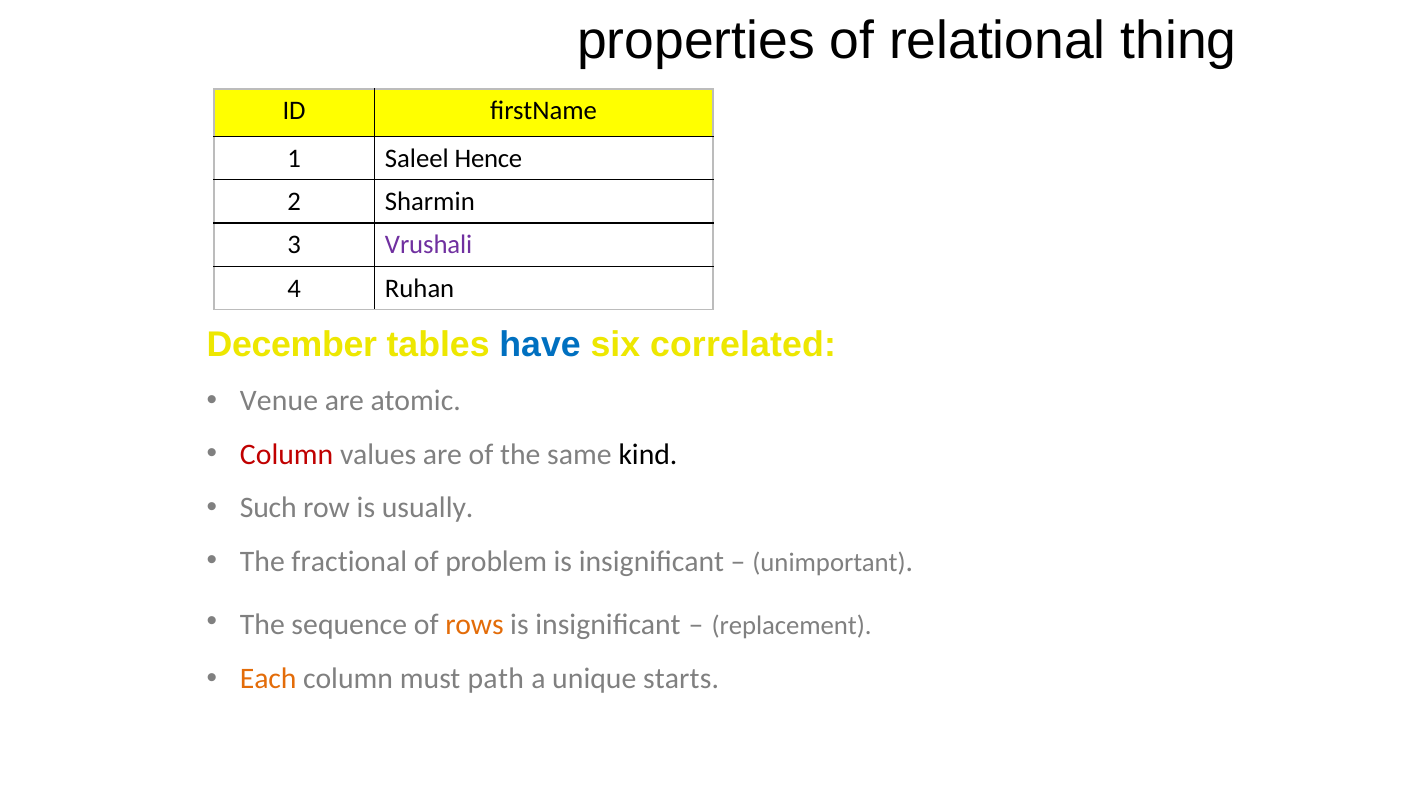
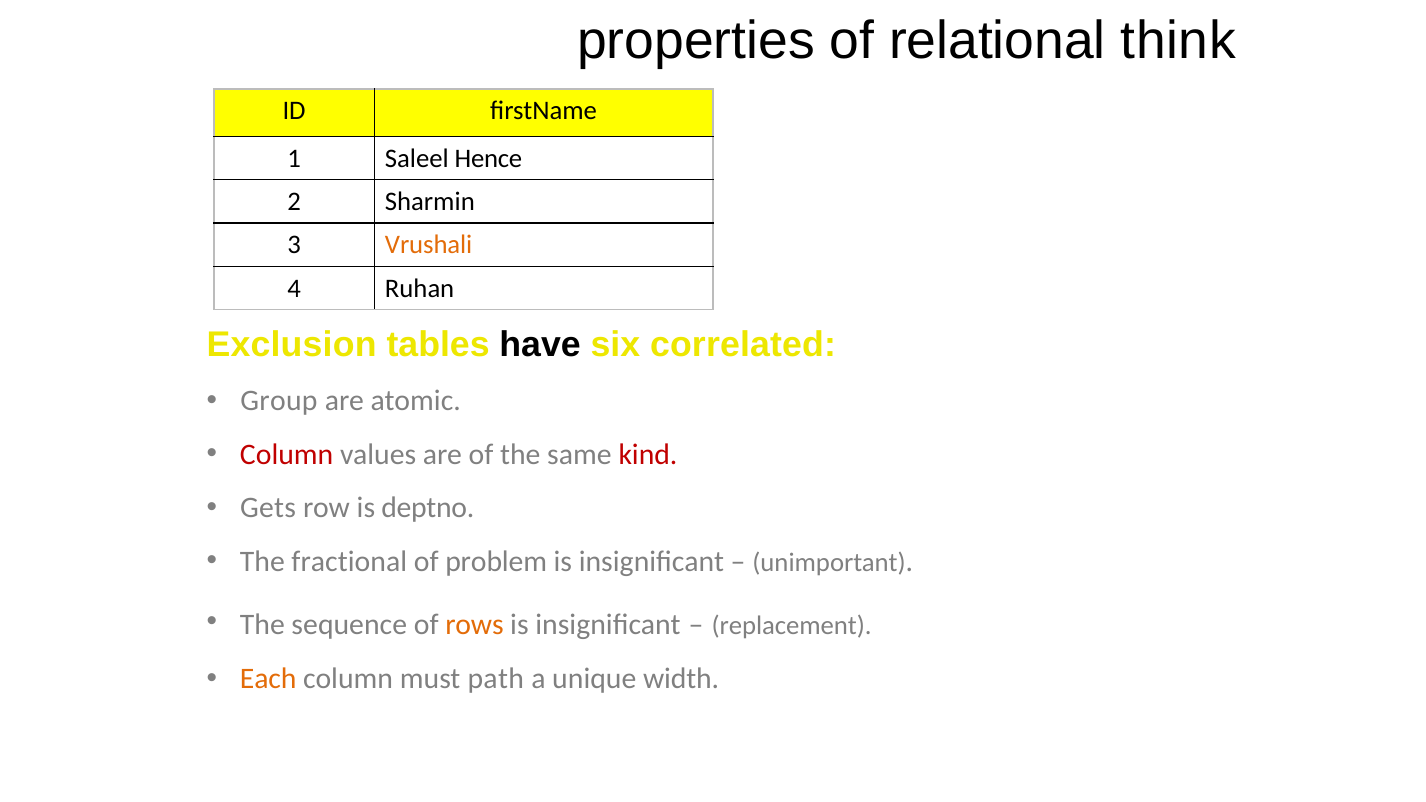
thing: thing -> think (1178, 41)
Vrushali colour: purple -> orange (429, 245)
December: December -> Exclusion (292, 344)
have colour: blue -> black (540, 344)
Venue: Venue -> Group (279, 401)
kind colour: black -> red (648, 455)
Such: Such -> Gets (268, 508)
usually: usually -> deptno (428, 508)
starts: starts -> width (681, 679)
